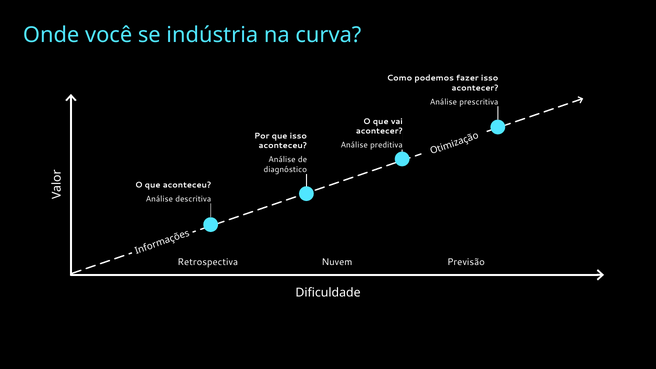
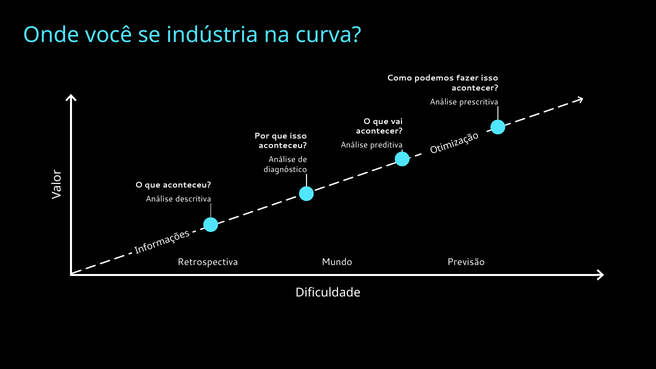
Nuvem: Nuvem -> Mundo (337, 262)
